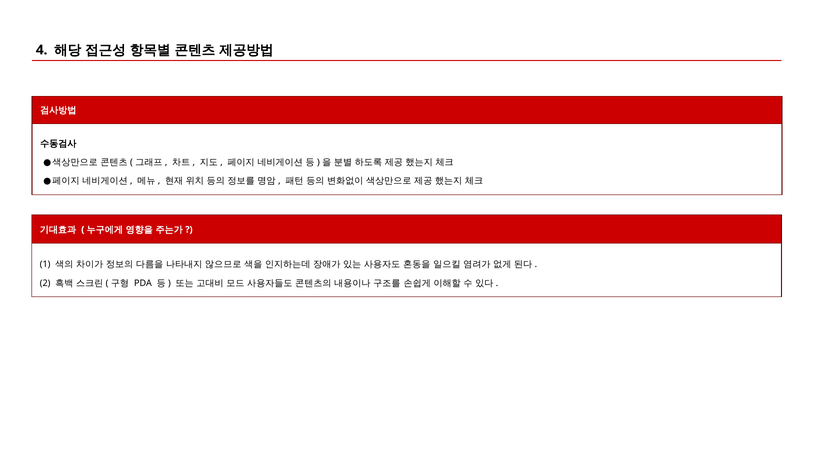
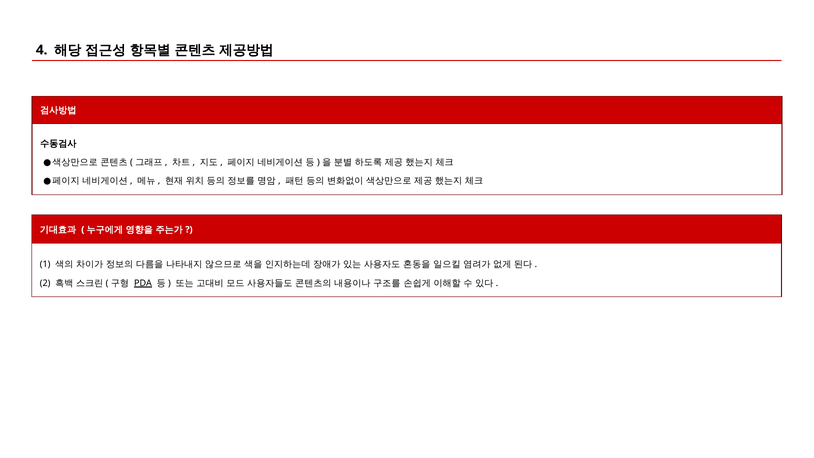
PDA underline: none -> present (143, 283)
